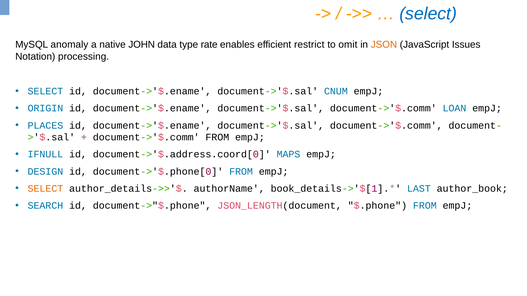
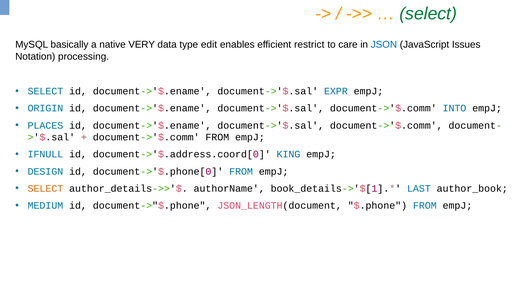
select colour: blue -> green (428, 14)
anomaly: anomaly -> basically (69, 45)
JOHN: JOHN -> VERY (142, 45)
rate: rate -> edit (209, 45)
omit: omit -> care (348, 45)
JSON colour: orange -> blue (384, 45)
CNUM: CNUM -> EXPR (336, 91)
LOAN: LOAN -> INTO (454, 109)
MAPS: MAPS -> KING (288, 155)
SEARCH: SEARCH -> MEDIUM (45, 206)
